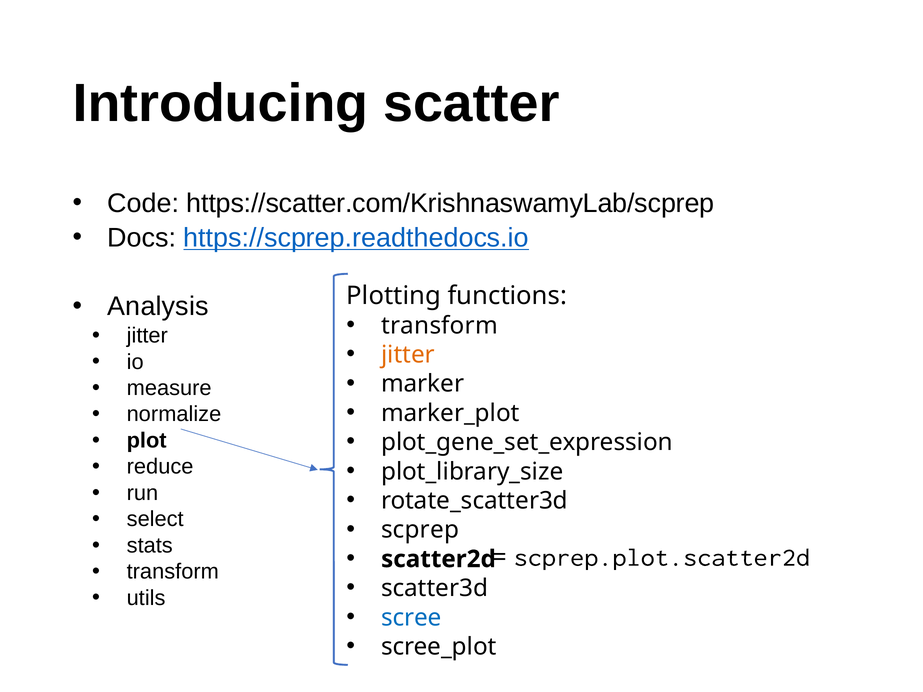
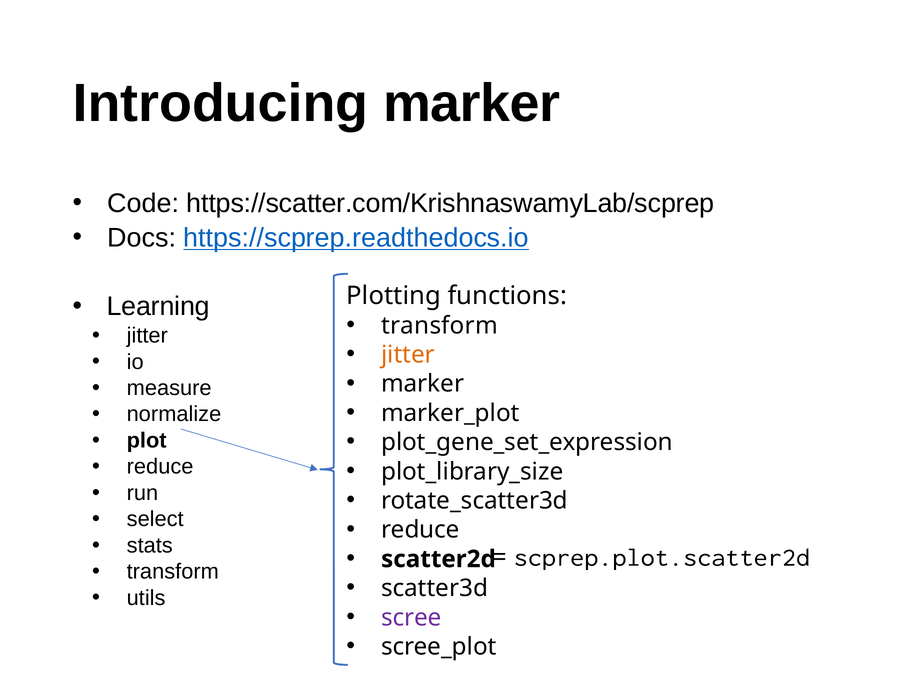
Introducing scatter: scatter -> marker (472, 103)
Analysis: Analysis -> Learning (158, 307)
scprep: scprep -> reduce (420, 530)
scree colour: blue -> purple (411, 618)
